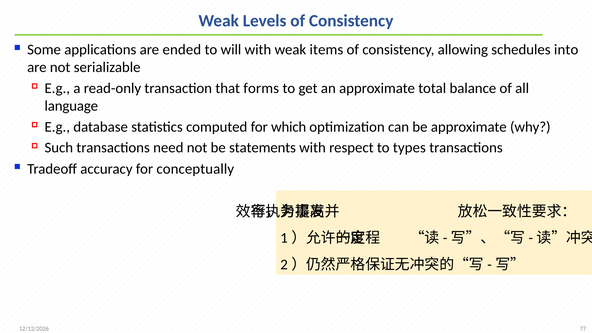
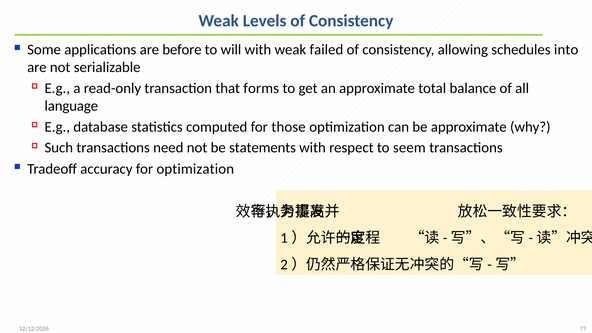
ended: ended -> before (182, 50)
items: items -> failed (326, 50)
which: which -> those (289, 127)
types: types -> seem (409, 148)
for conceptually: conceptually -> optimization (195, 169)
